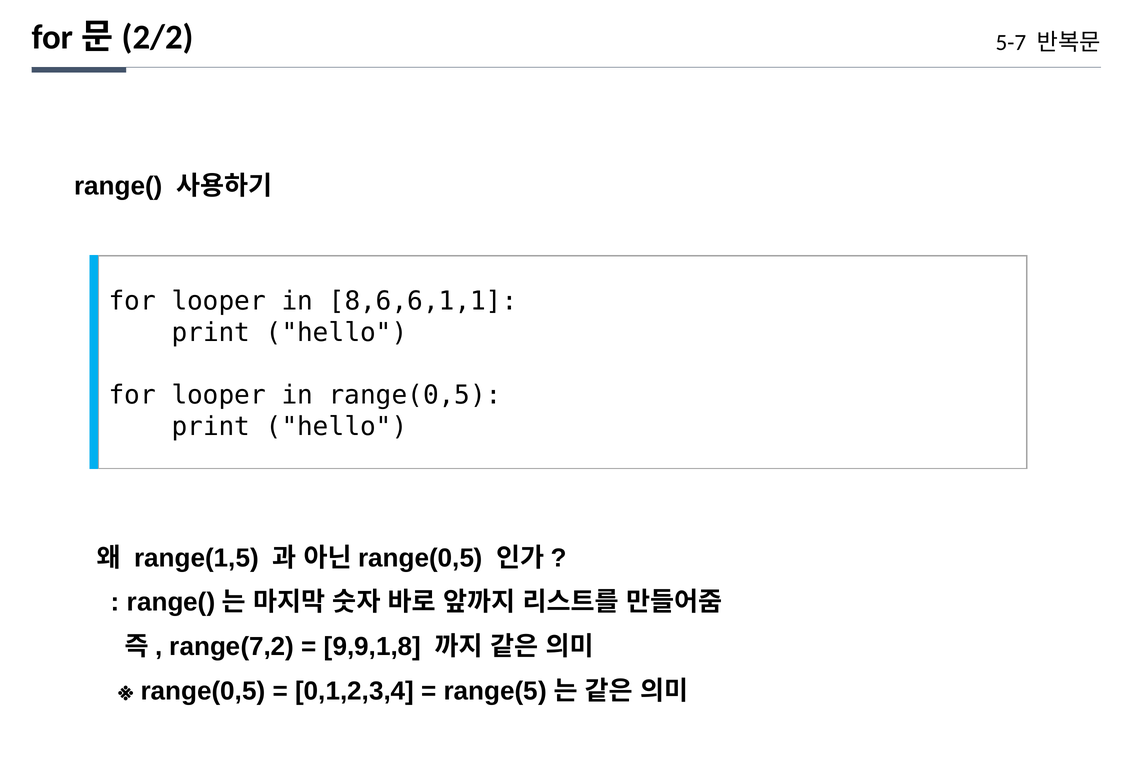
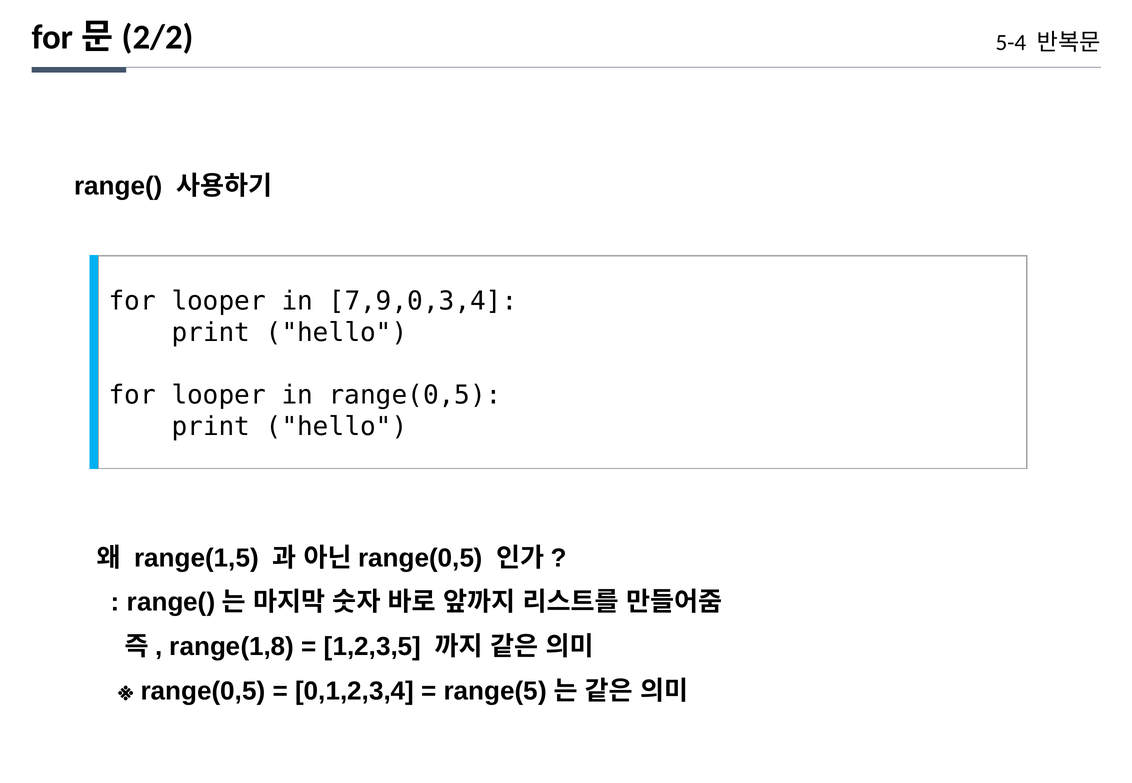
5-7: 5-7 -> 5-4 (1011, 43)
8,6,6,1,1: 8,6,6,1,1 -> 7,9,0,3,4 (423, 302)
range(7,2: range(7,2 -> range(1,8 (232, 647)
9,9,1,8: 9,9,1,8 -> 1,2,3,5 (372, 647)
